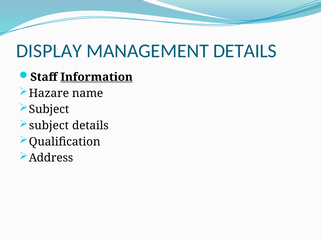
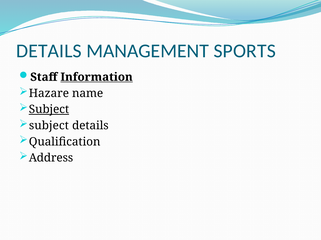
DISPLAY: DISPLAY -> DETAILS (49, 51)
MANAGEMENT DETAILS: DETAILS -> SPORTS (245, 51)
Subject underline: none -> present (49, 110)
